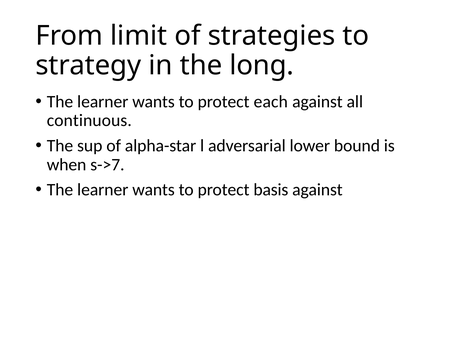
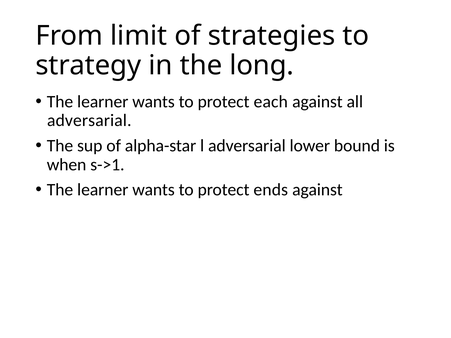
continuous: continuous -> adversarial (89, 121)
s->7: s->7 -> s->1 (107, 165)
basis: basis -> ends (271, 190)
